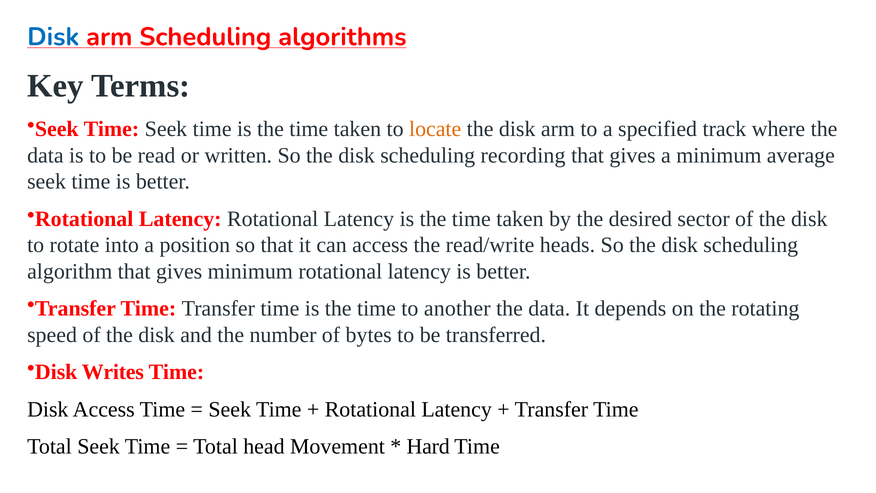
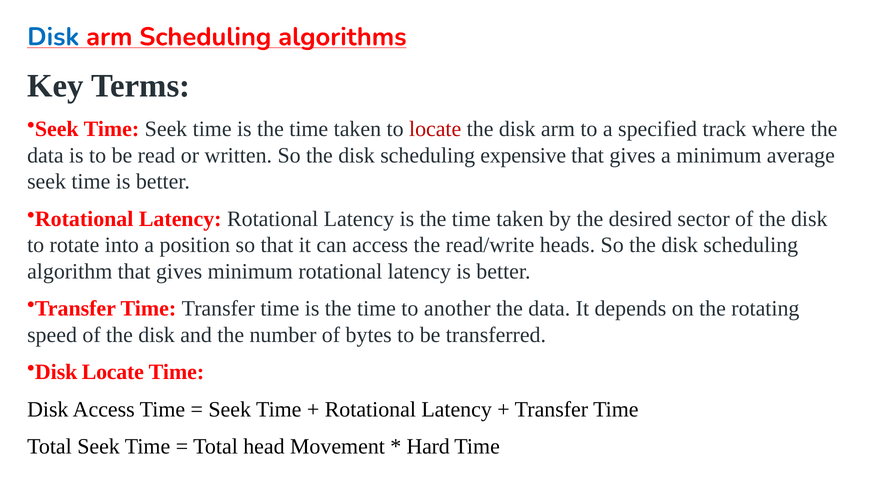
locate colour: orange -> red (435, 129)
recording: recording -> expensive (523, 155)
Disk Writes: Writes -> Locate (113, 372)
